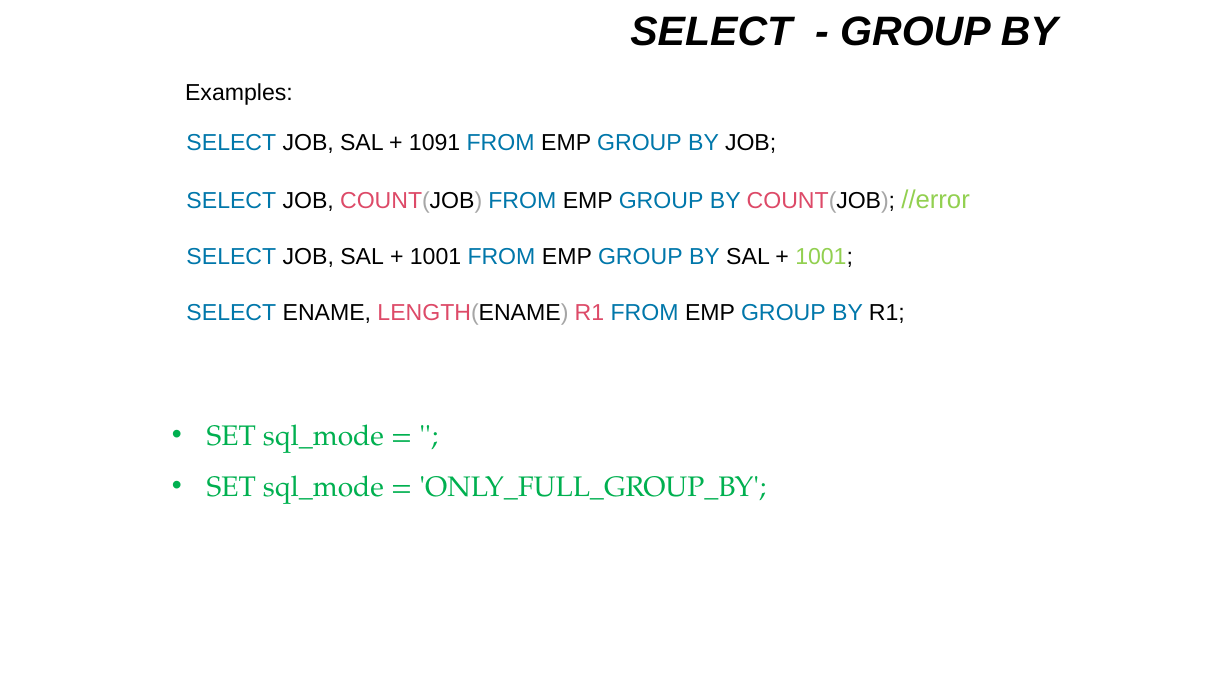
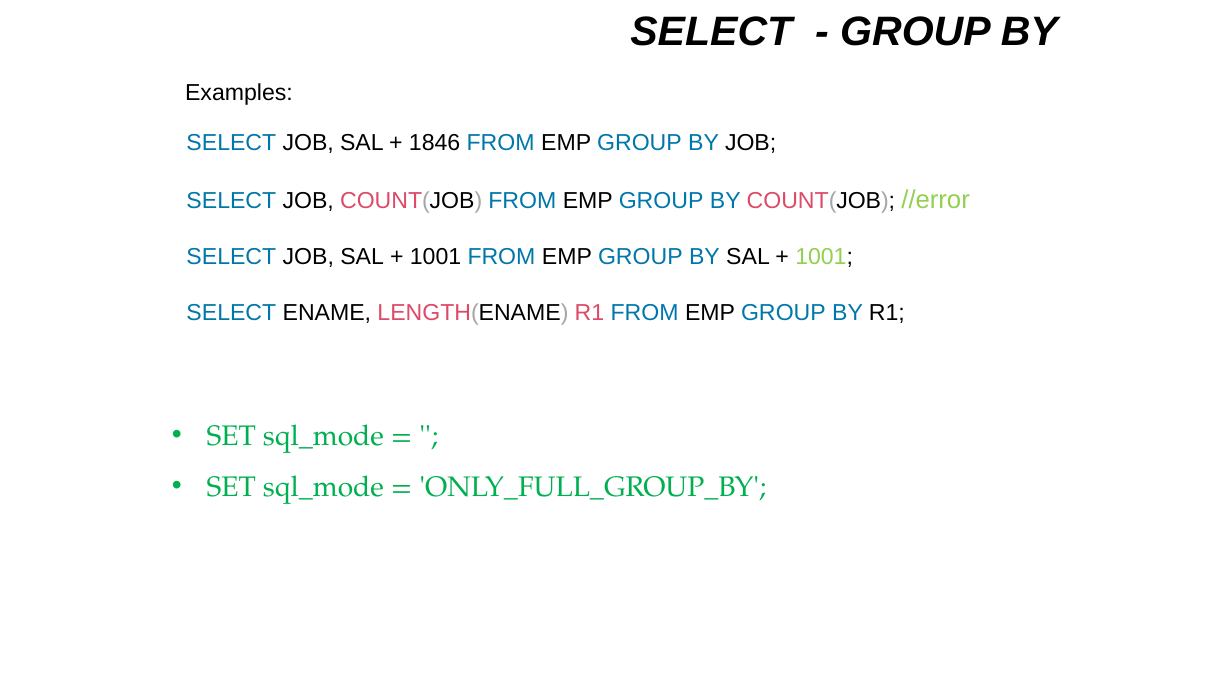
1091: 1091 -> 1846 (435, 143)
